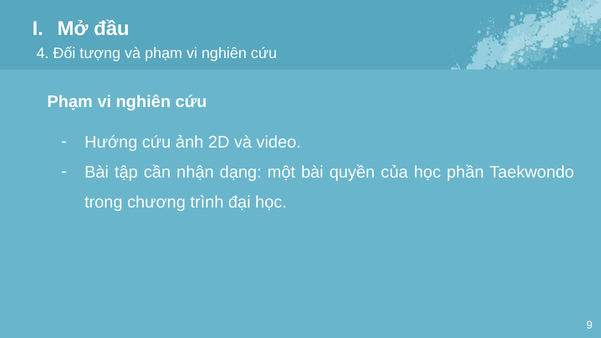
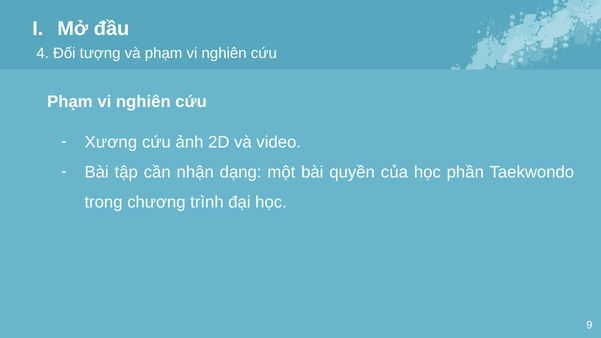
Hướng: Hướng -> Xương (111, 142)
